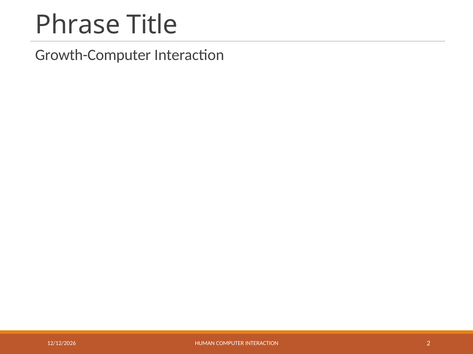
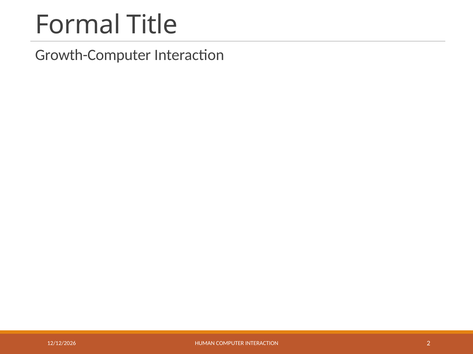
Phrase: Phrase -> Formal (78, 25)
